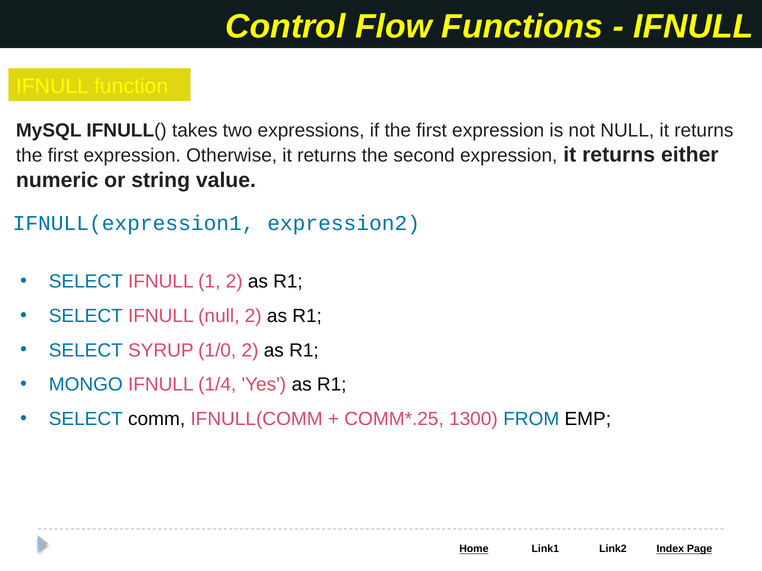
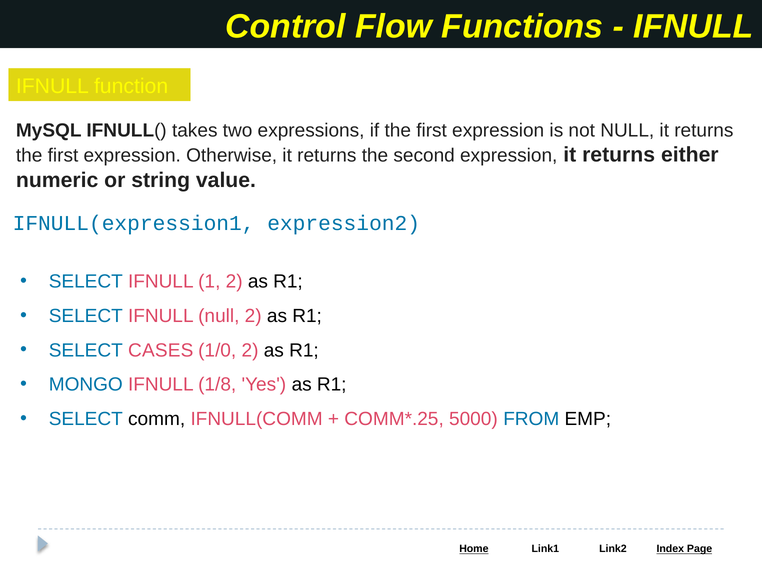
SYRUP: SYRUP -> CASES (161, 351)
1/4: 1/4 -> 1/8 (217, 385)
1300: 1300 -> 5000 (473, 419)
